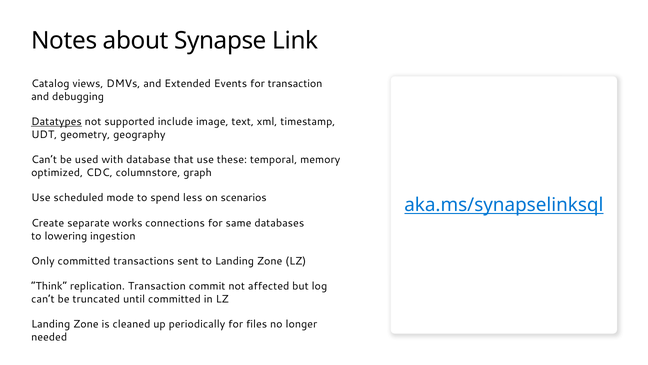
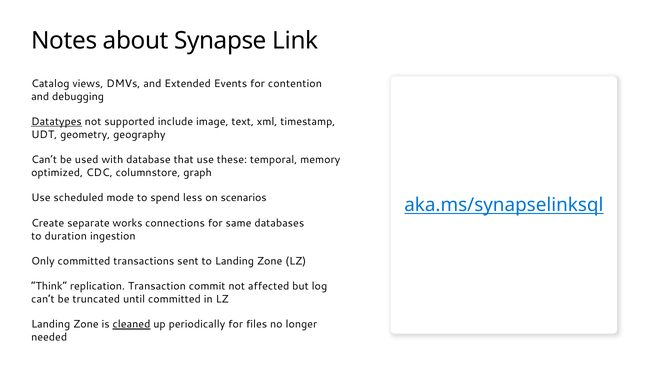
for transaction: transaction -> contention (295, 83)
lowering: lowering -> duration (66, 236)
cleaned underline: none -> present (131, 324)
